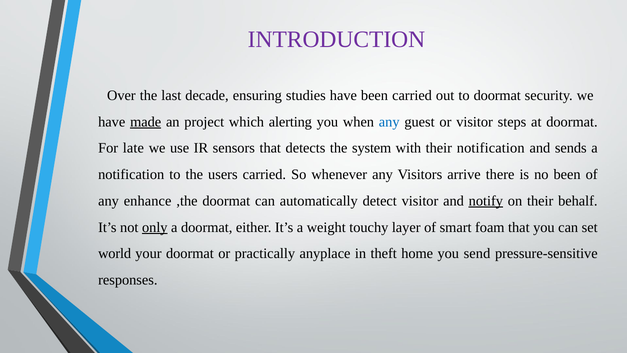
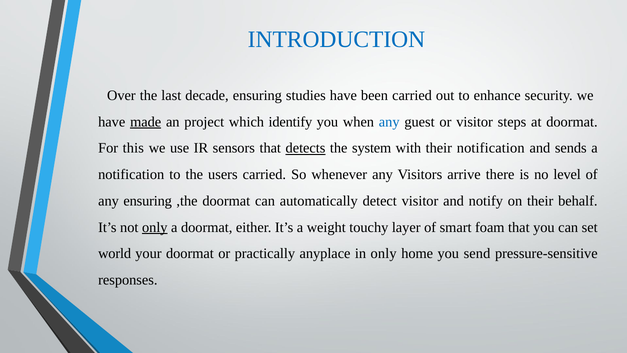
INTRODUCTION colour: purple -> blue (336, 40)
to doormat: doormat -> enhance (497, 95)
alerting: alerting -> identify (290, 122)
late: late -> this (133, 148)
detects underline: none -> present (305, 148)
no been: been -> level (567, 174)
any enhance: enhance -> ensuring (148, 201)
notify underline: present -> none (486, 201)
in theft: theft -> only (384, 253)
